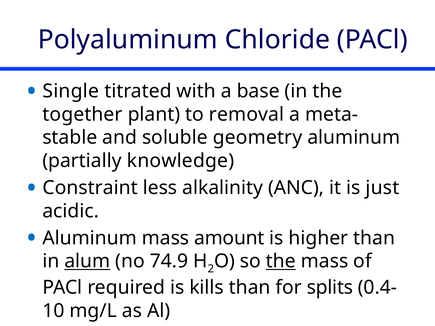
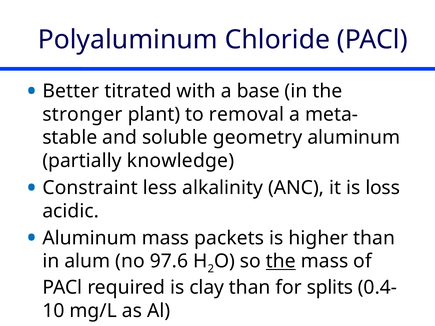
Single: Single -> Better (71, 91)
together: together -> stronger (82, 114)
just: just -> loss (383, 188)
amount: amount -> packets (229, 238)
alum underline: present -> none (87, 261)
74.9: 74.9 -> 97.6 (169, 261)
kills: kills -> clay (207, 288)
